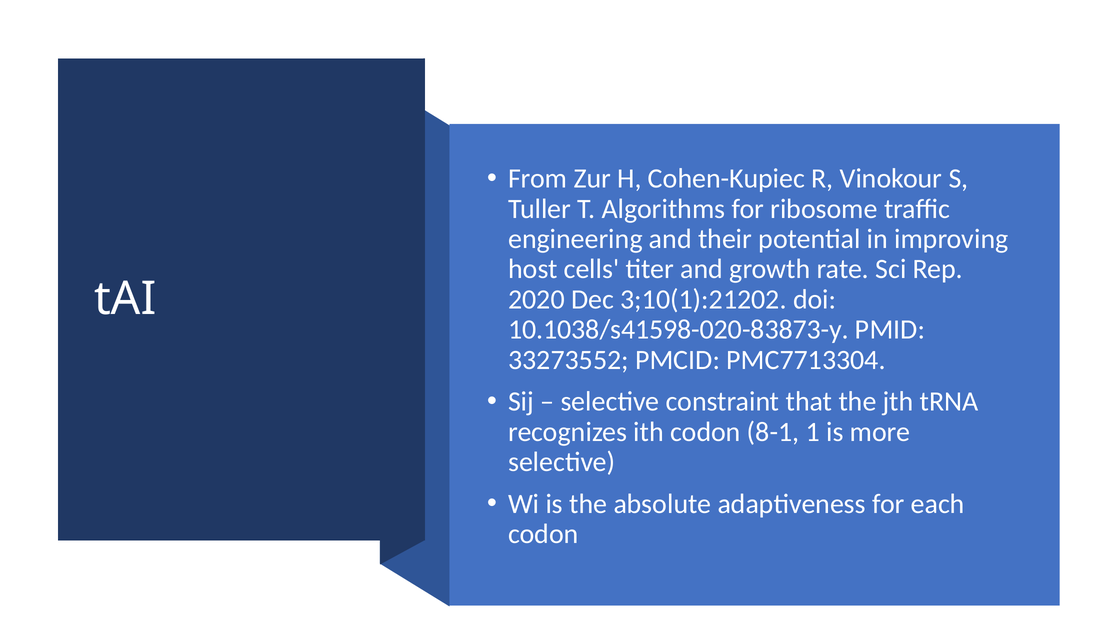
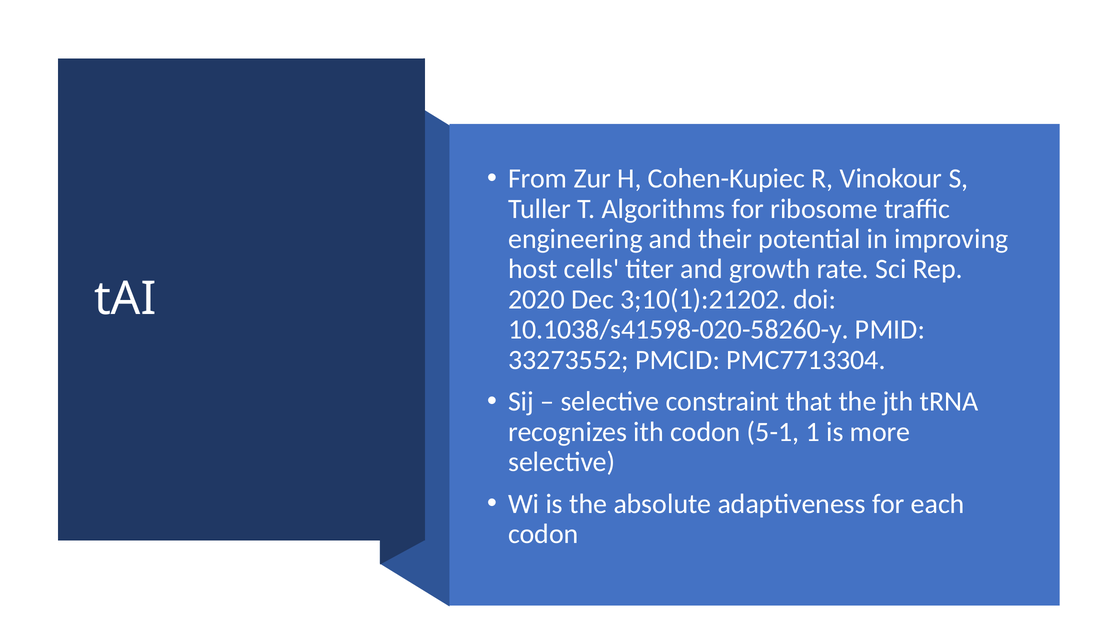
10.1038/s41598-020-83873-y: 10.1038/s41598-020-83873-y -> 10.1038/s41598-020-58260-y (679, 330)
8-1: 8-1 -> 5-1 (773, 432)
